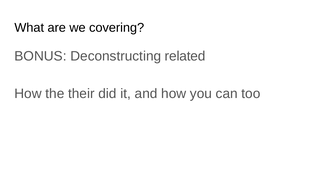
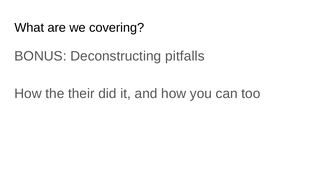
related: related -> pitfalls (185, 56)
